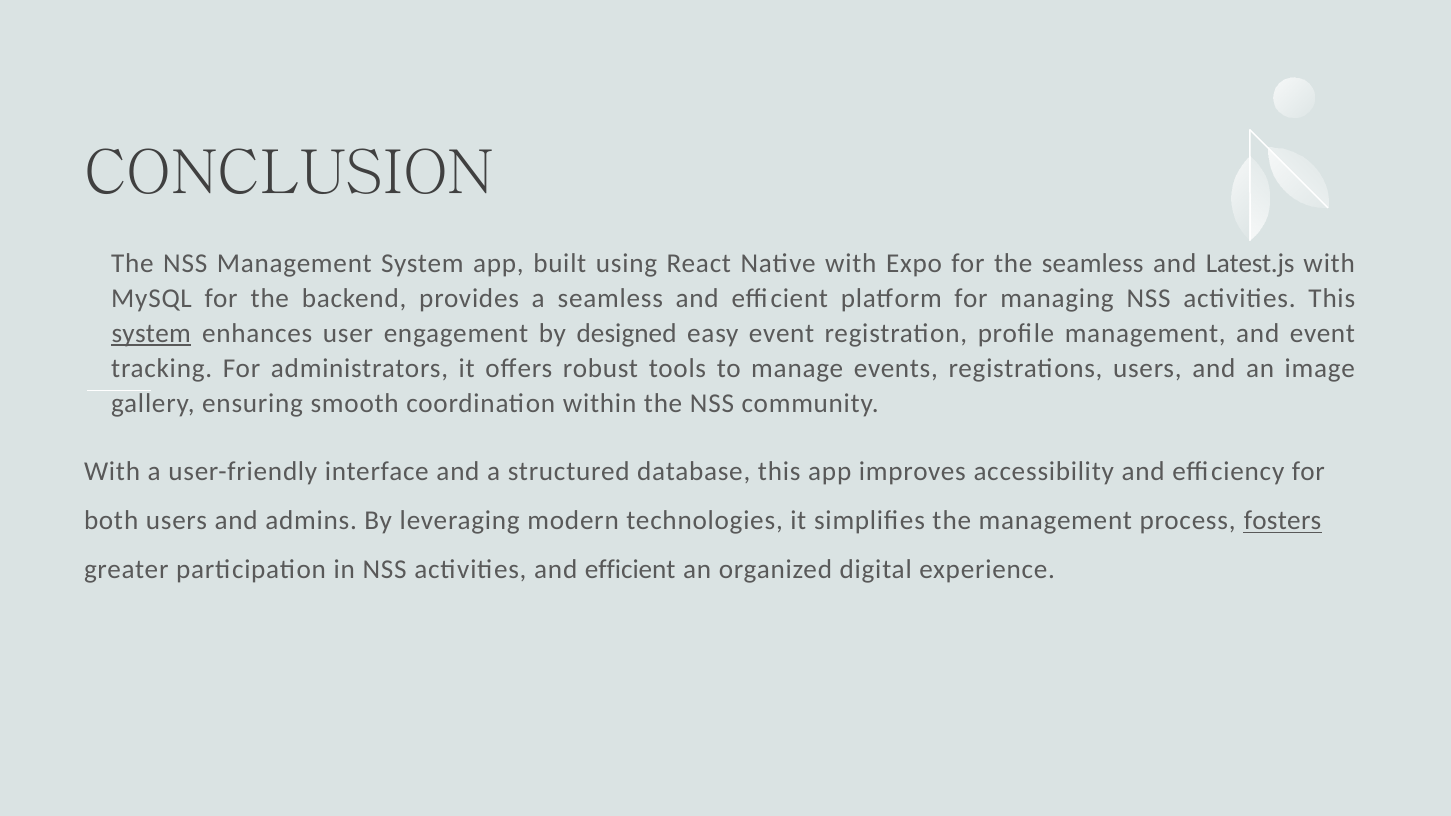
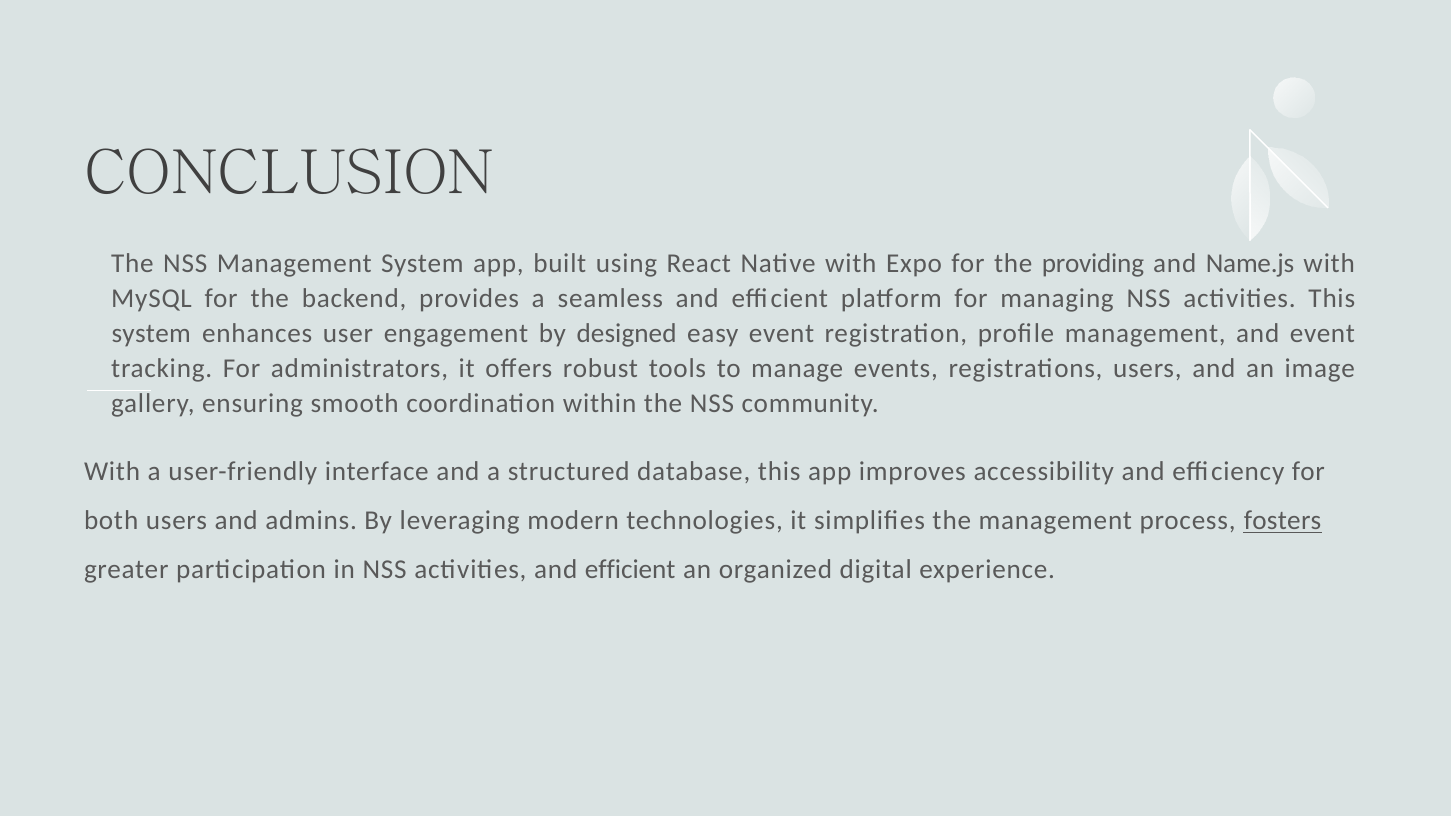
the seamless: seamless -> providing (1093, 264)
Latest.js: Latest.js -> Name.js (1250, 264)
system underline: present -> none (151, 333)
